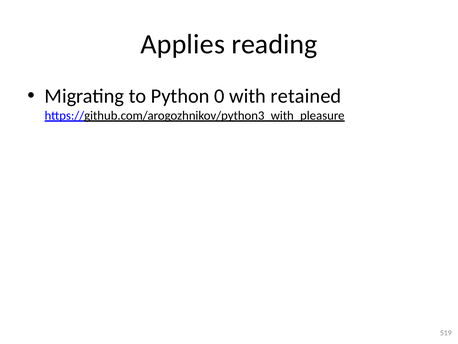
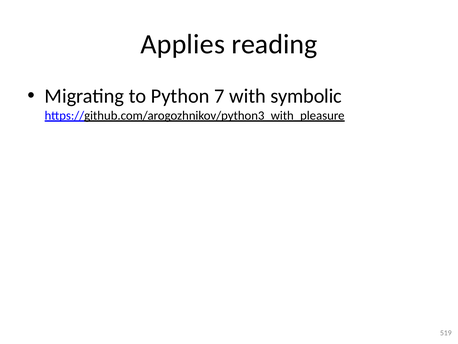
0: 0 -> 7 (219, 96)
retained: retained -> symbolic (306, 96)
